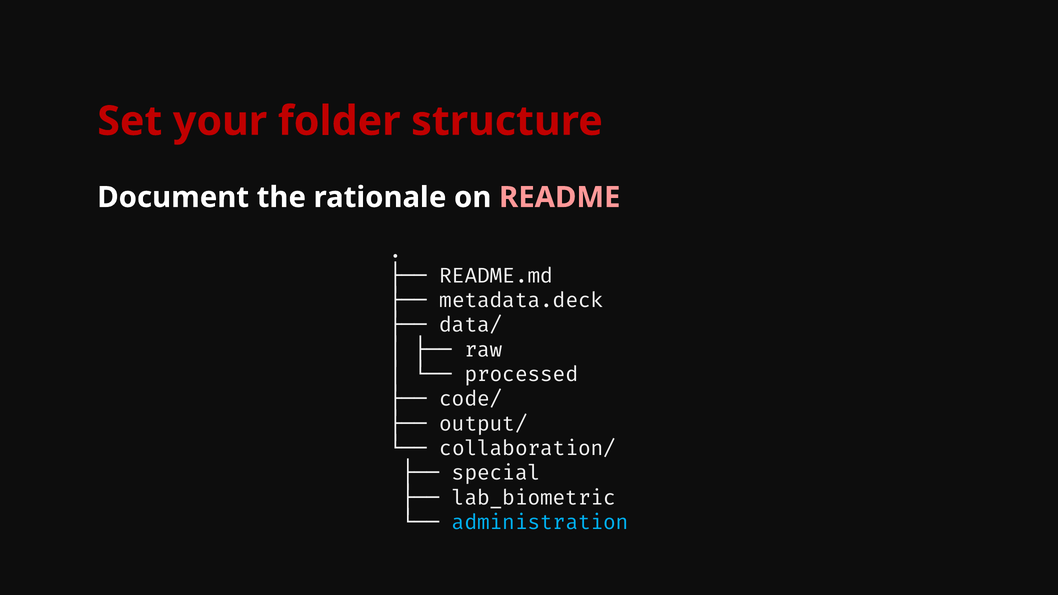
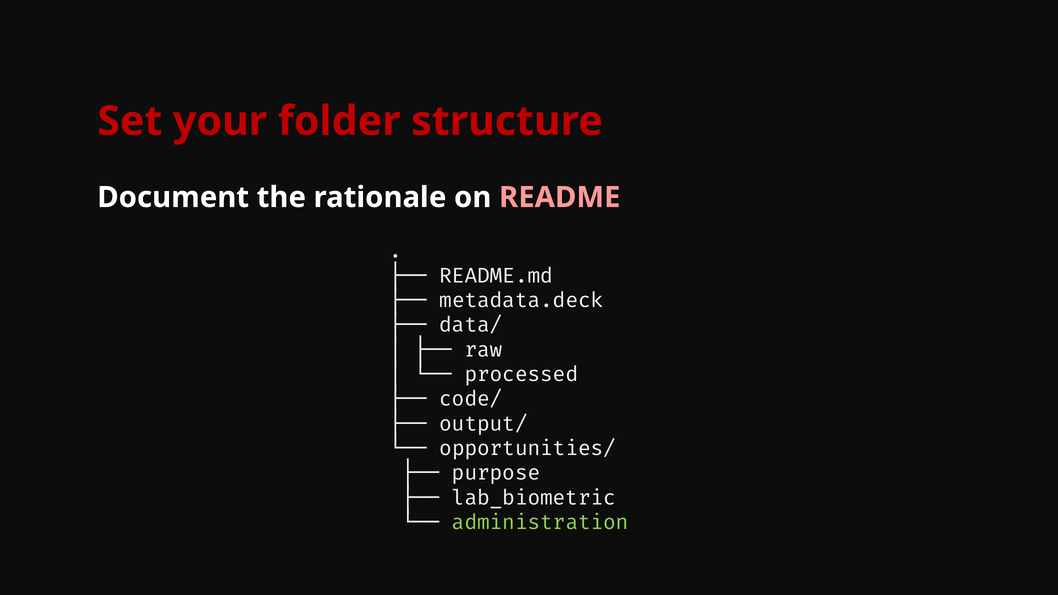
collaboration/: collaboration/ -> opportunities/ (528, 449)
special: special -> purpose (496, 473)
administration colour: light blue -> light green (540, 523)
